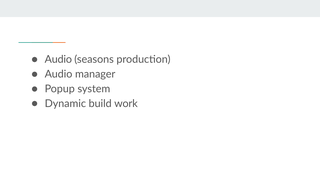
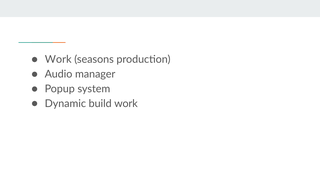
Audio: Audio -> Work (58, 59)
